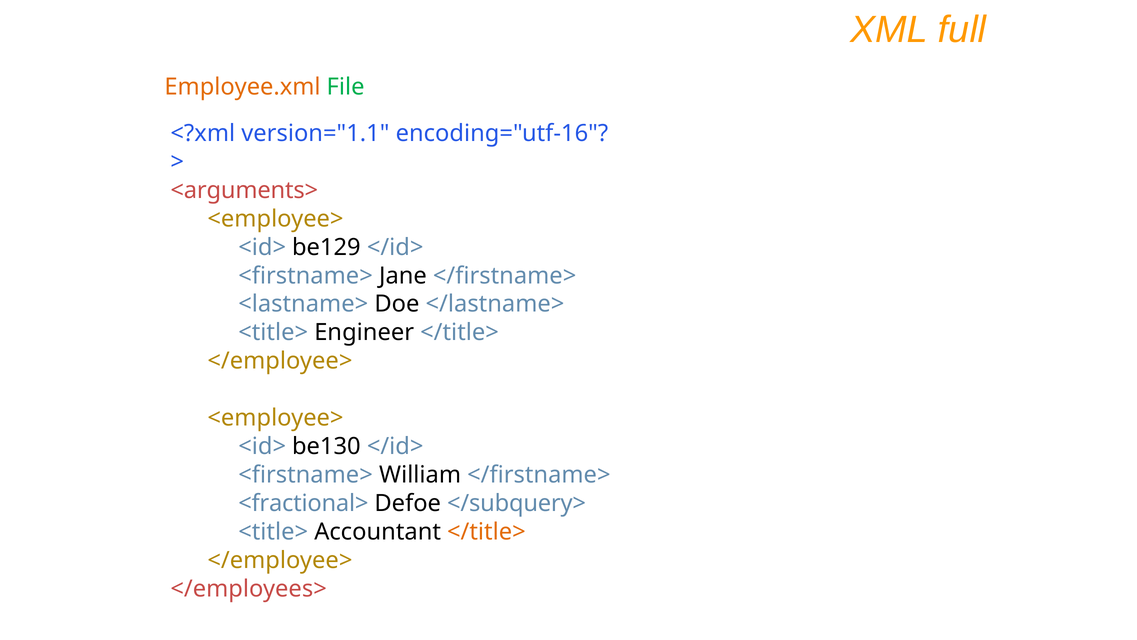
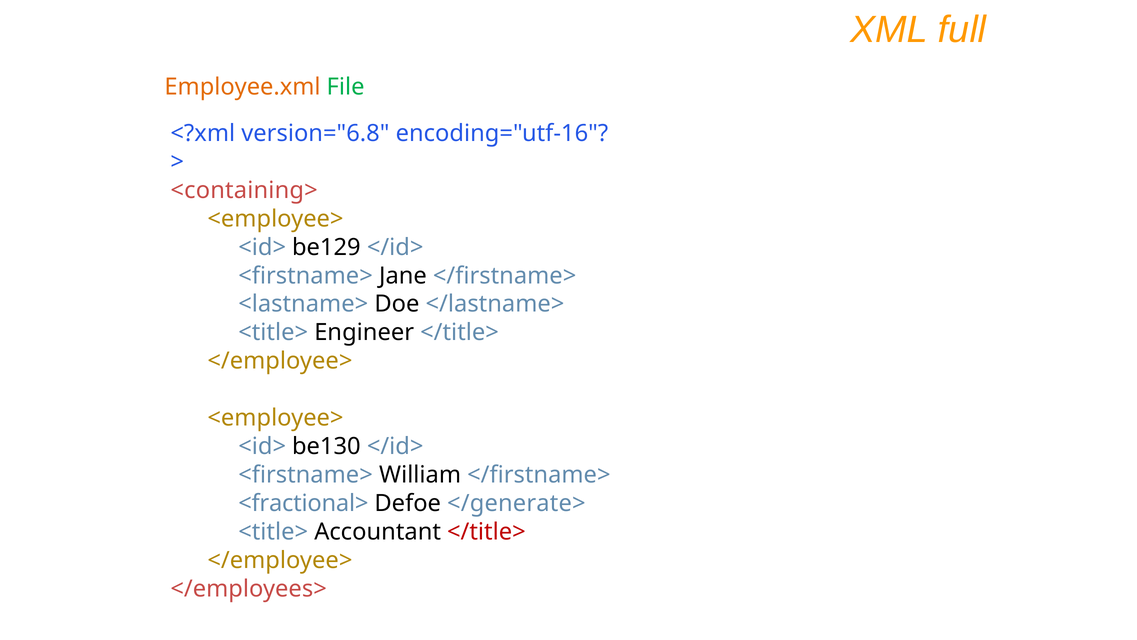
version="1.1: version="1.1 -> version="6.8 (315, 133)
<arguments>: <arguments> -> <containing> (244, 190)
</subquery>: </subquery> -> </generate> (516, 503)
</title> colour: orange -> red (486, 531)
